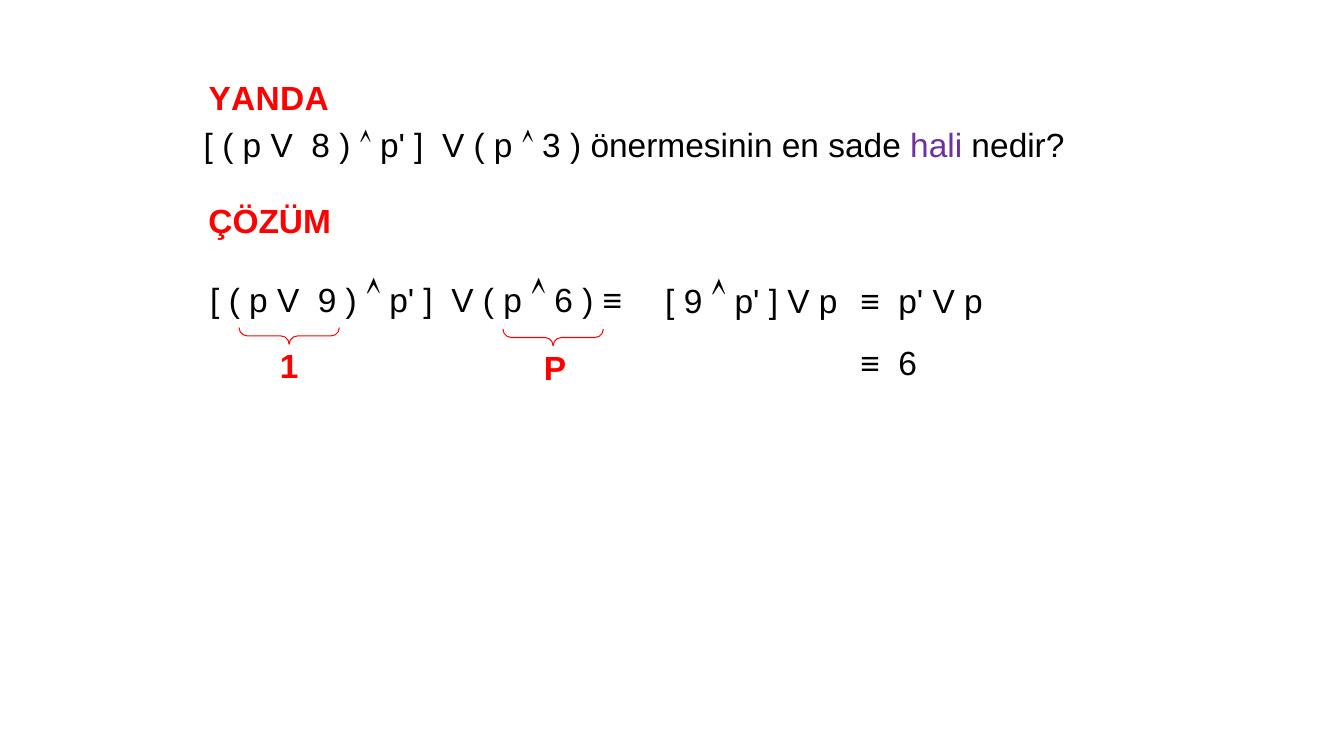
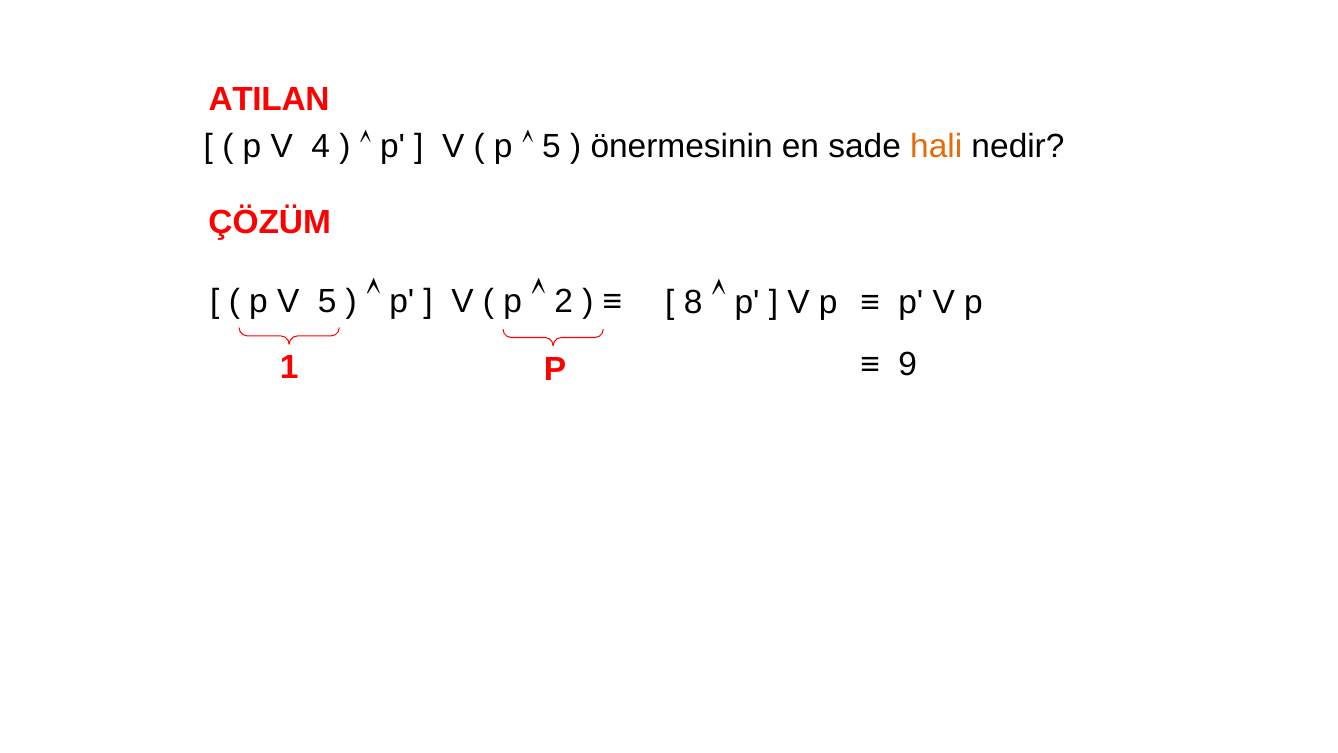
YANDA: YANDA -> ATILAN (269, 99)
8: 8 -> 4 (321, 146)
3: 3 -> 5 (552, 146)
hali colour: purple -> orange (936, 146)
V 9: 9 -> 5 (327, 301)
6: 6 -> 2 (564, 301)
9: 9 -> 8 (693, 303)
6: 6 -> 9 (908, 364)
